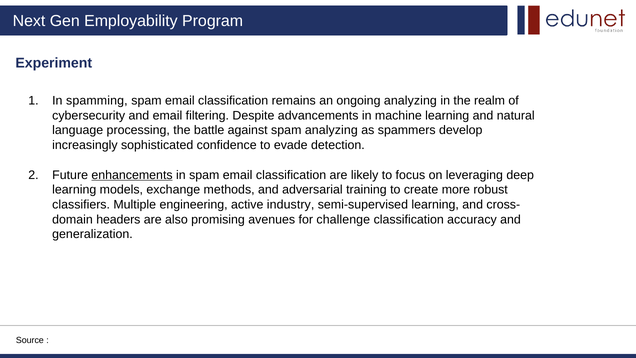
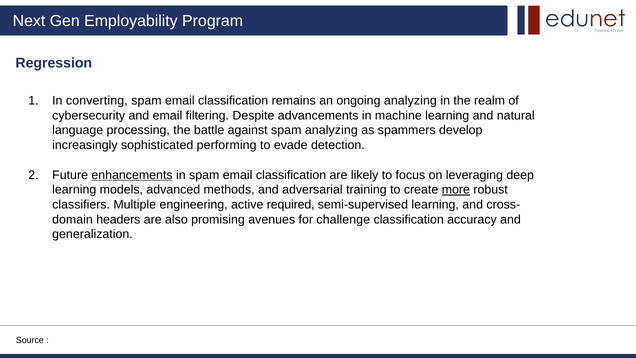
Experiment: Experiment -> Regression (54, 63)
spamming: spamming -> converting (97, 101)
confidence: confidence -> performing (227, 145)
exchange: exchange -> advanced (173, 190)
more underline: none -> present (456, 190)
industry: industry -> required (291, 205)
